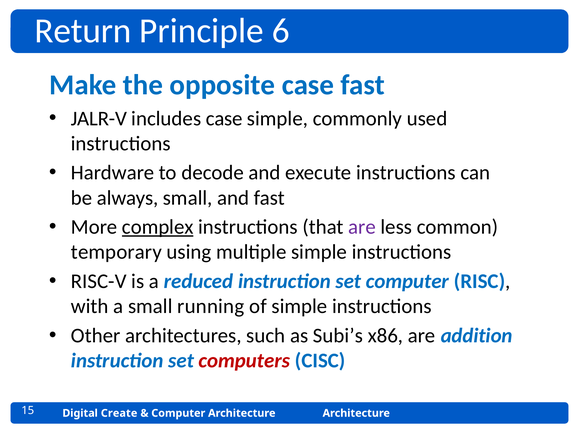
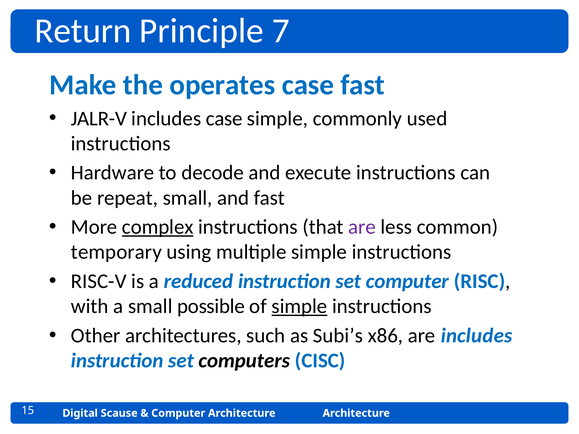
6: 6 -> 7 (281, 31)
opposite: opposite -> operates (222, 85)
always: always -> repeat (128, 198)
running: running -> possible (211, 307)
simple underline: none -> present (299, 307)
are addition: addition -> includes (477, 336)
computers colour: red -> black (244, 361)
Create: Create -> Scause (119, 413)
